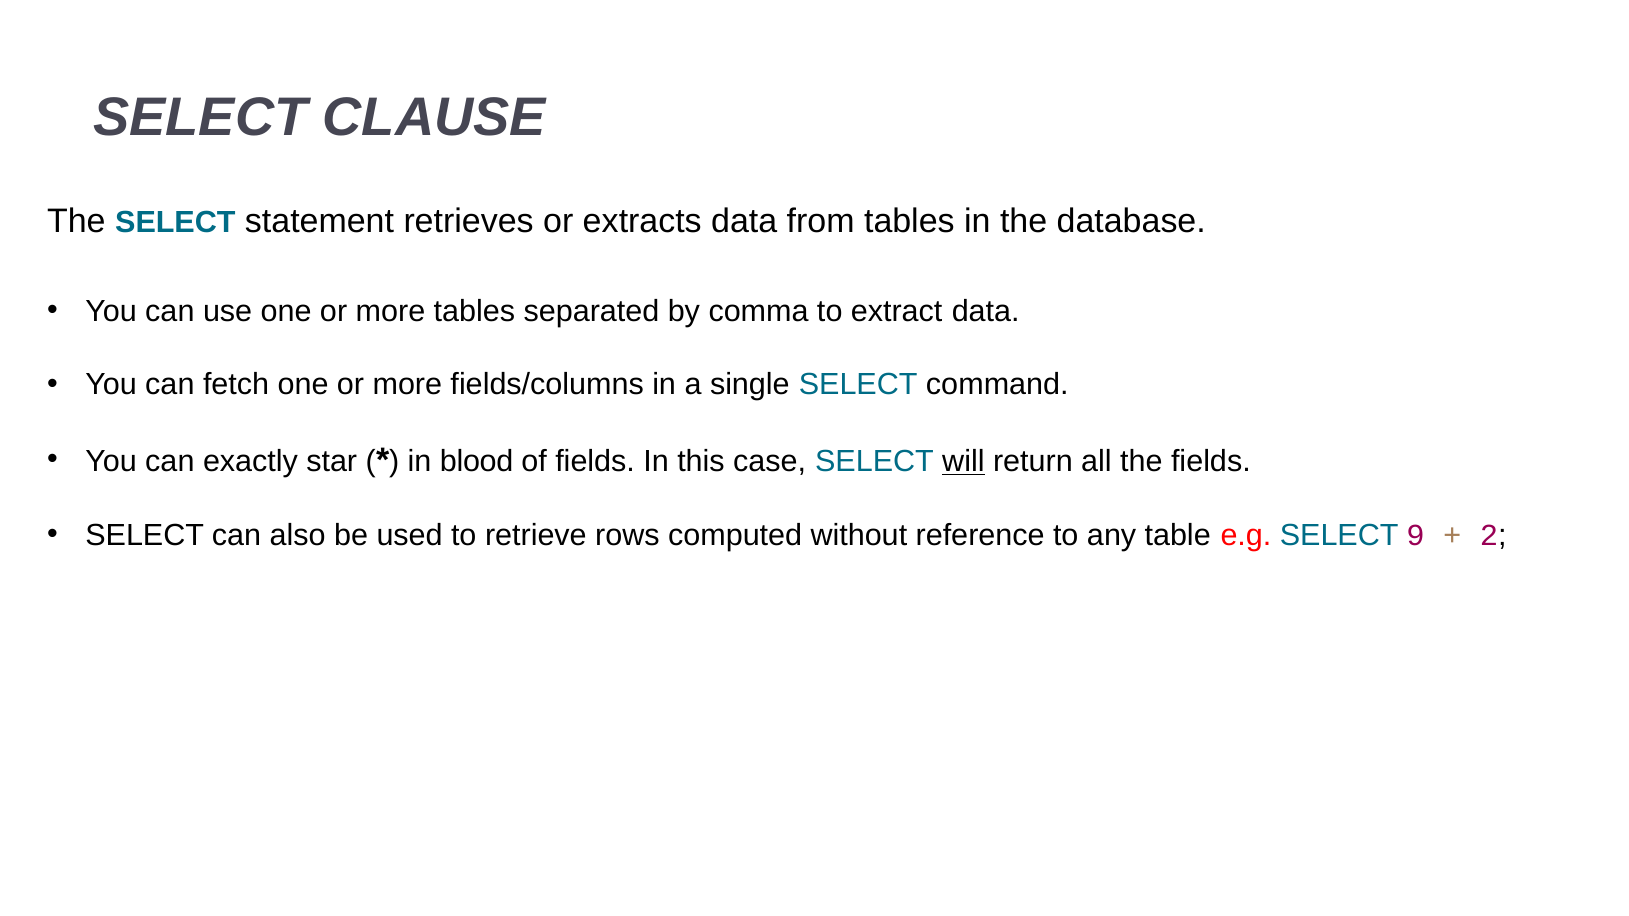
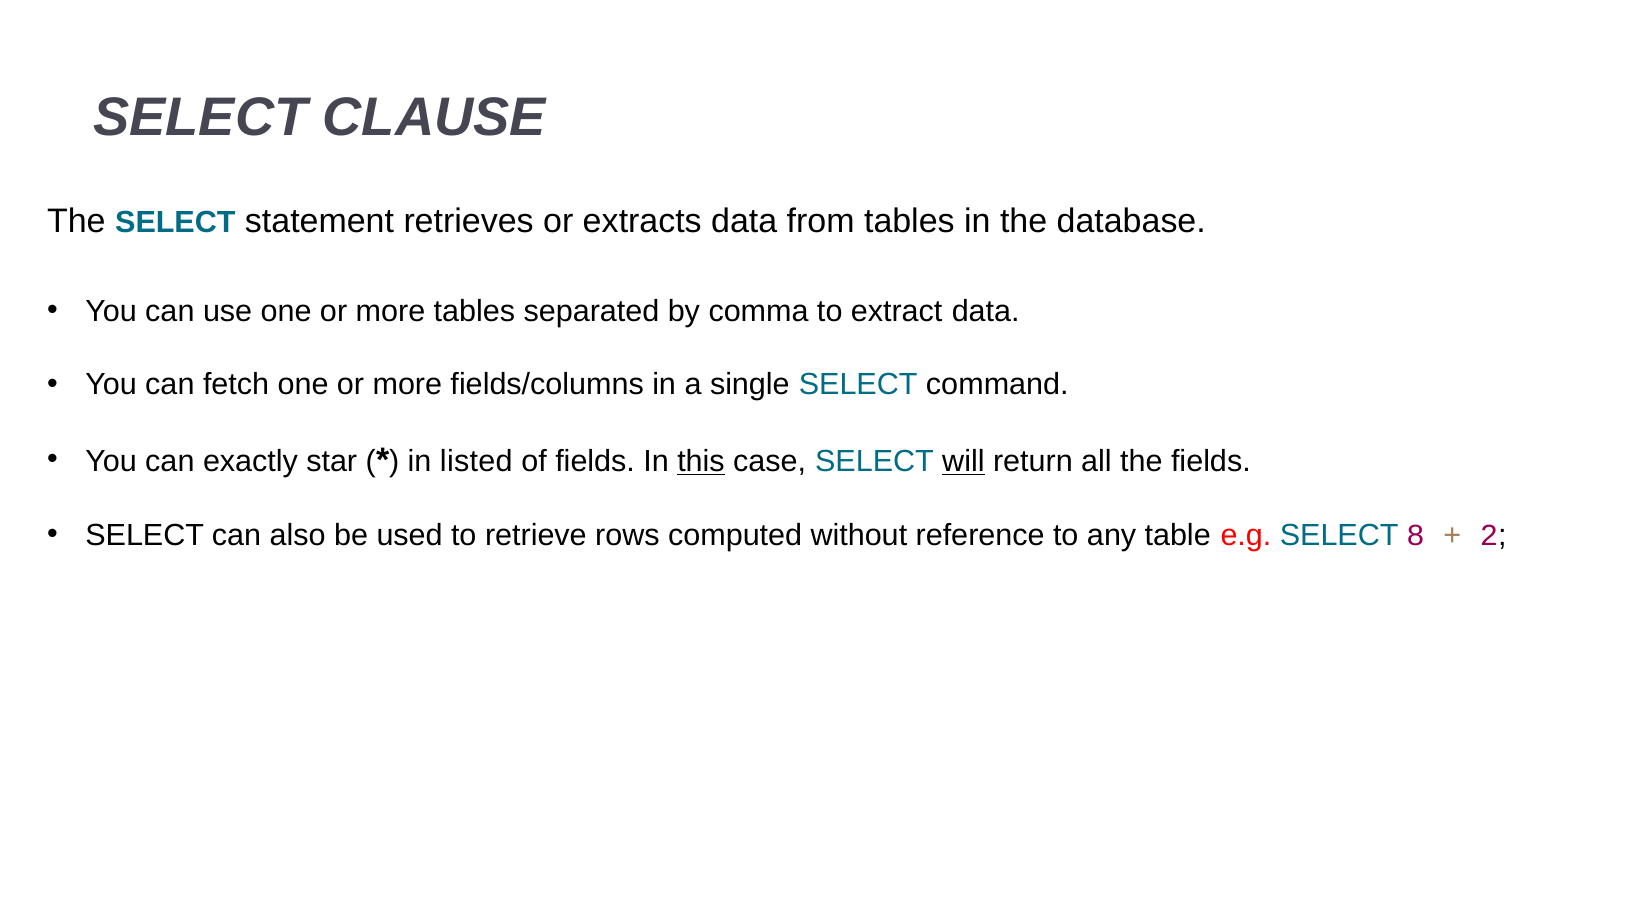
blood: blood -> listed (476, 461)
this underline: none -> present (701, 461)
9: 9 -> 8 (1416, 535)
